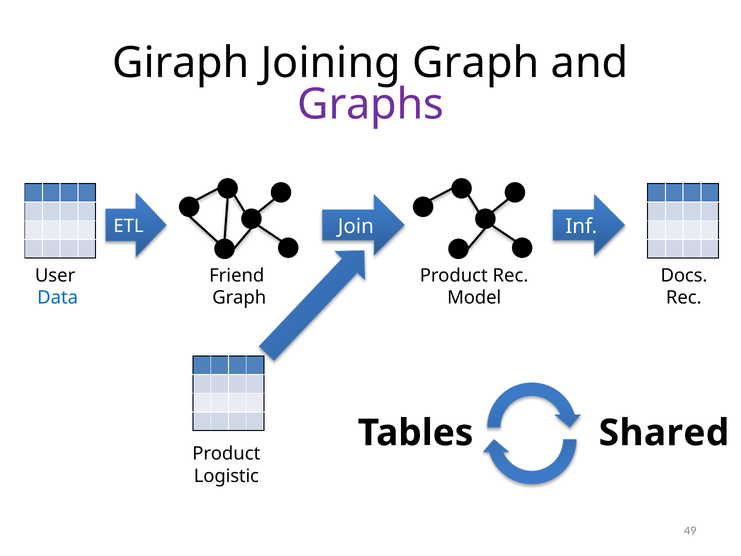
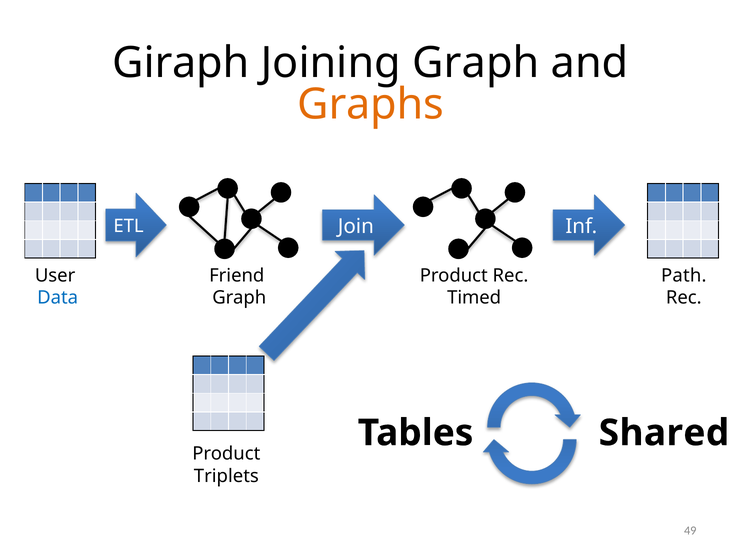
Graphs colour: purple -> orange (371, 104)
Docs: Docs -> Path (684, 275)
Model: Model -> Timed (474, 298)
Logistic: Logistic -> Triplets (226, 476)
